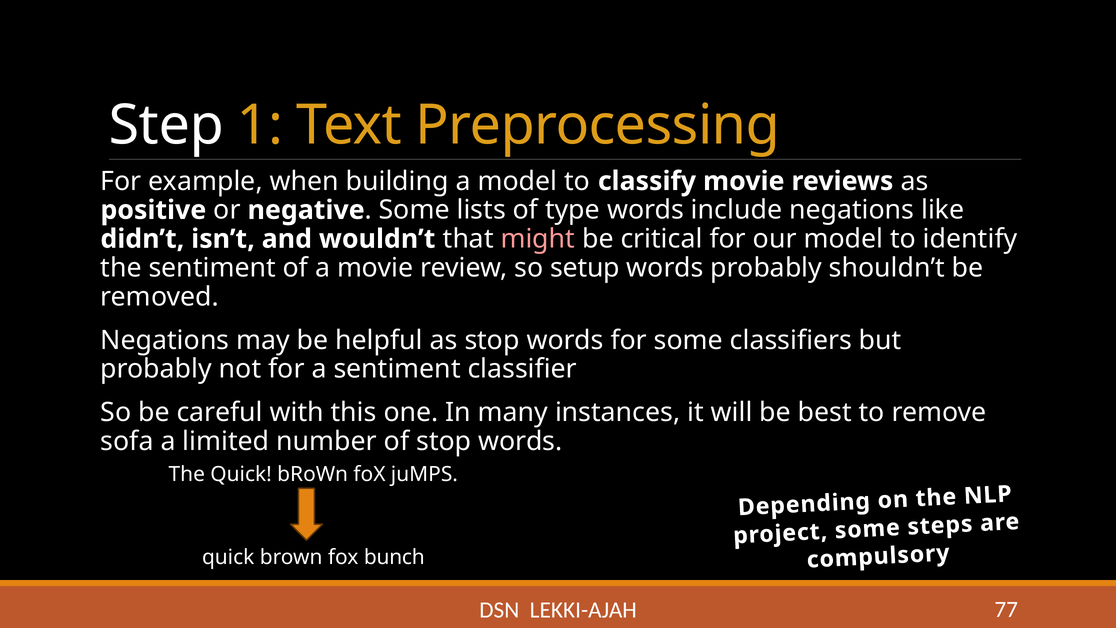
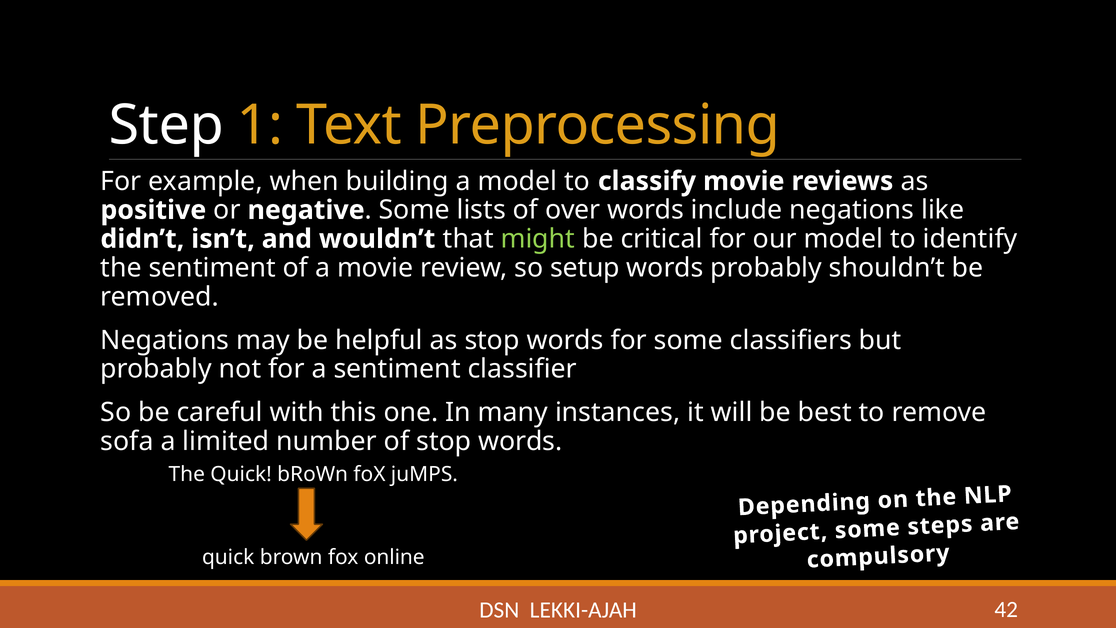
type: type -> over (573, 210)
might colour: pink -> light green (538, 239)
bunch: bunch -> online (394, 557)
77: 77 -> 42 (1006, 609)
